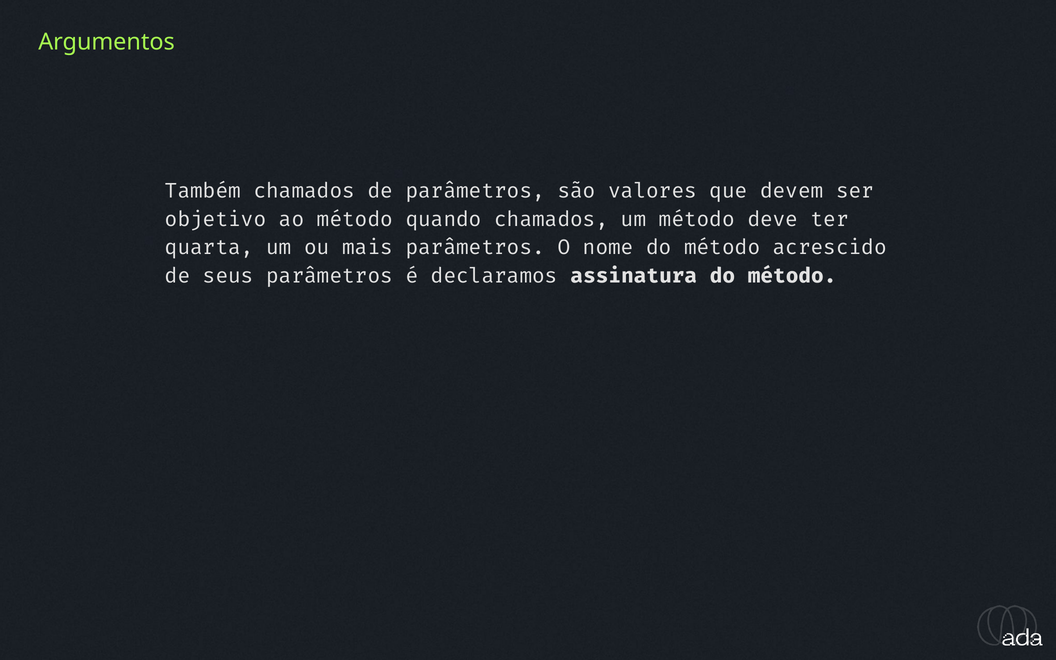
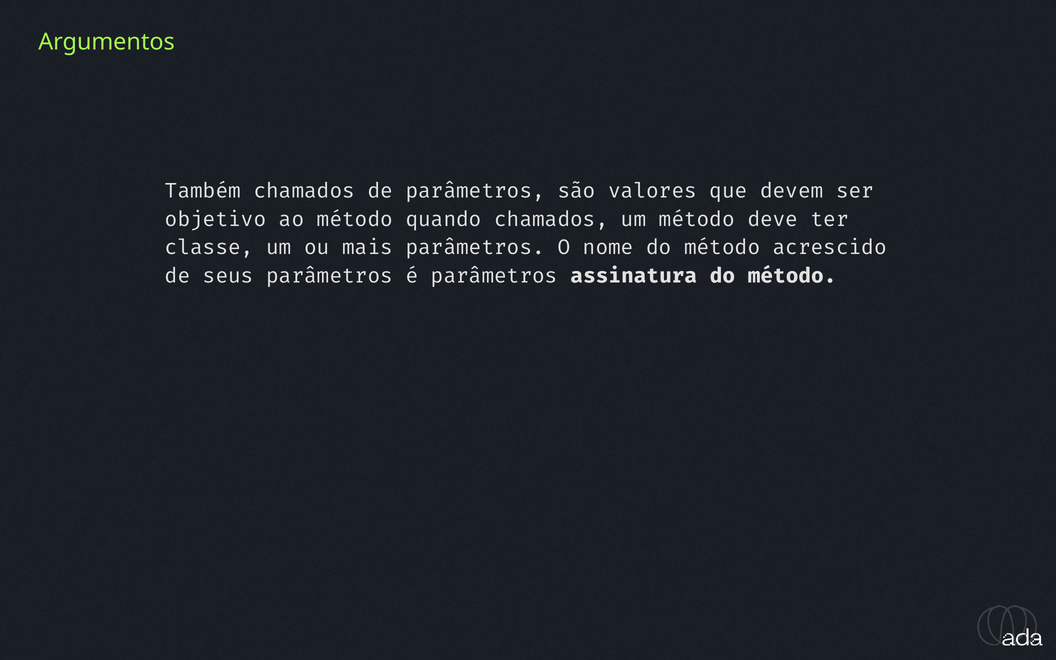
quarta: quarta -> classe (209, 248)
é declaramos: declaramos -> parâmetros (494, 276)
